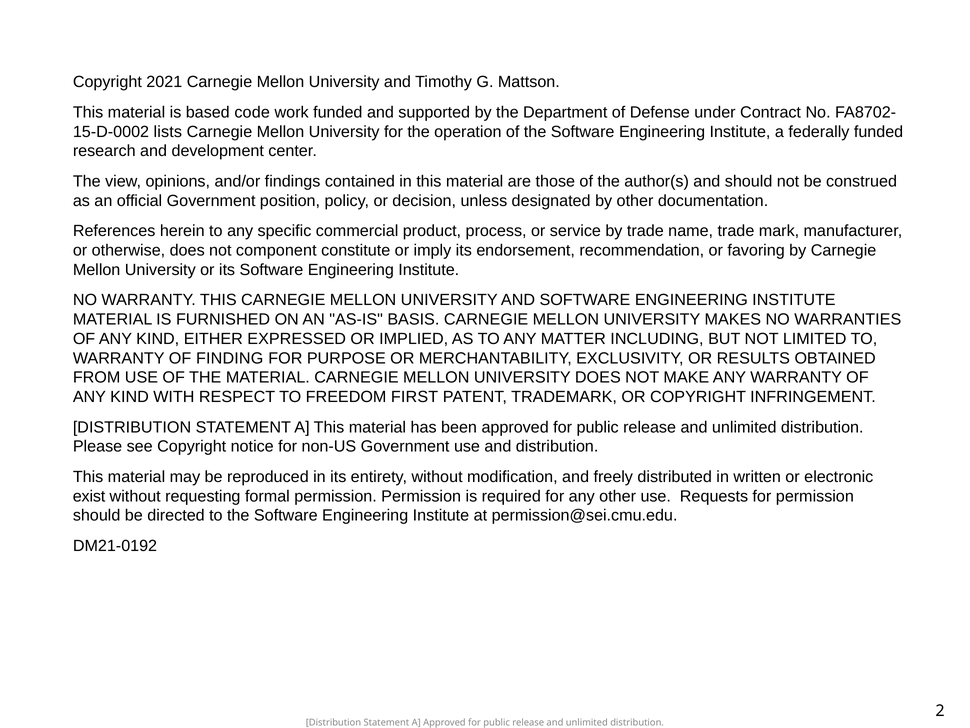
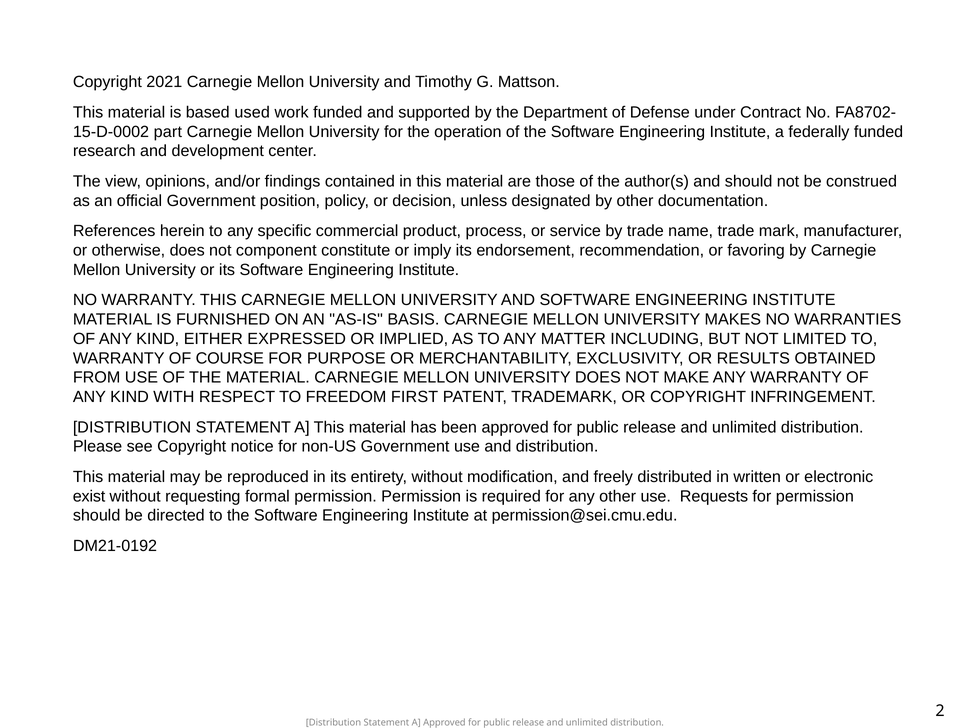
code: code -> used (252, 112)
lists: lists -> part (168, 132)
FINDING: FINDING -> COURSE (230, 358)
